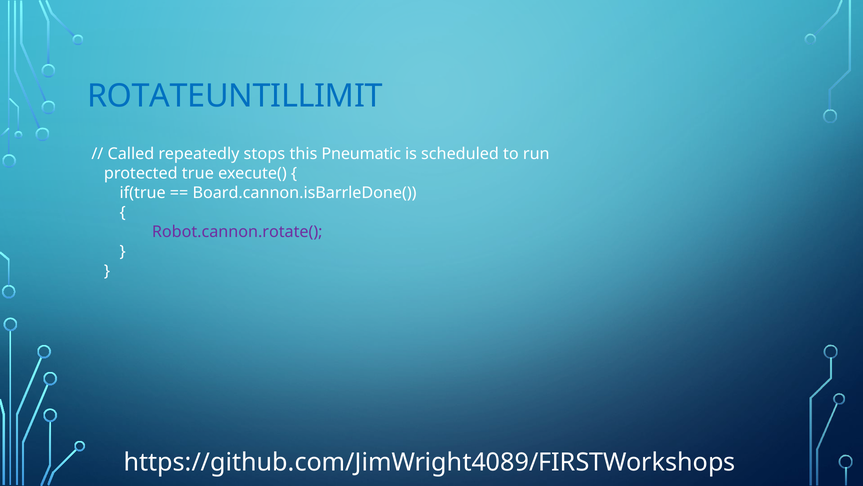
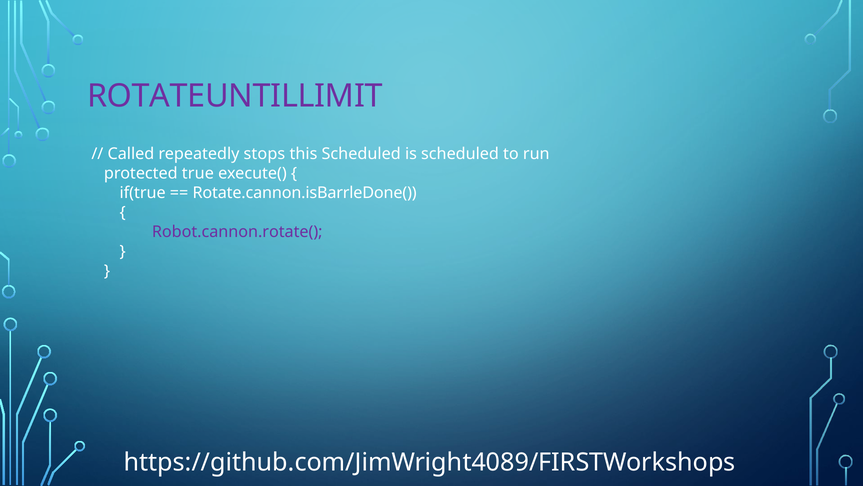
ROTATEUNTILLIMIT colour: blue -> purple (235, 96)
this Pneumatic: Pneumatic -> Scheduled (361, 154)
Board.cannon.isBarrleDone(: Board.cannon.isBarrleDone( -> Rotate.cannon.isBarrleDone( (305, 193)
